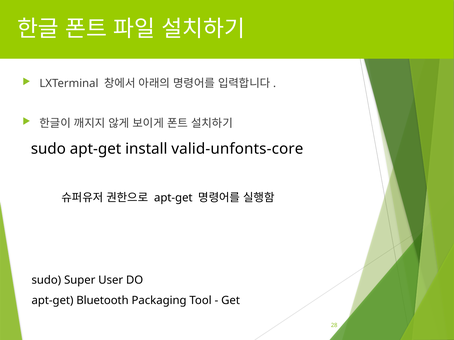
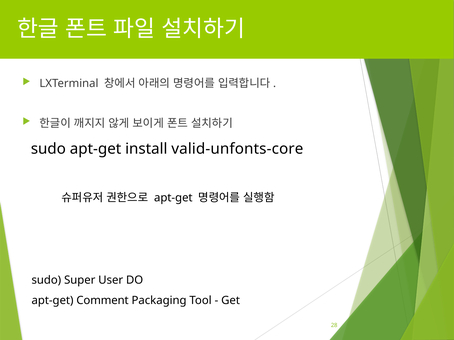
Bluetooth: Bluetooth -> Comment (103, 301)
